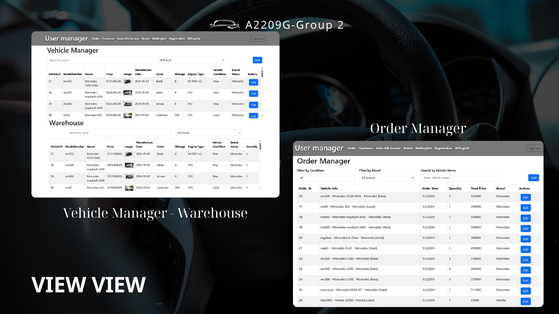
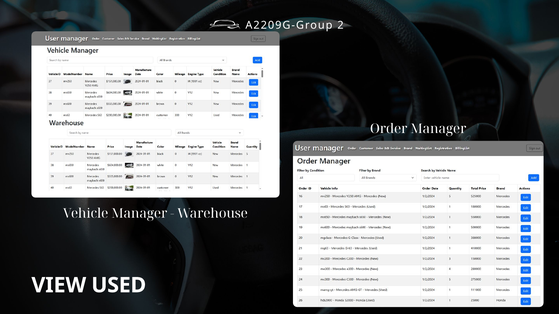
VIEW VIEW: VIEW -> USED (119, 286)
